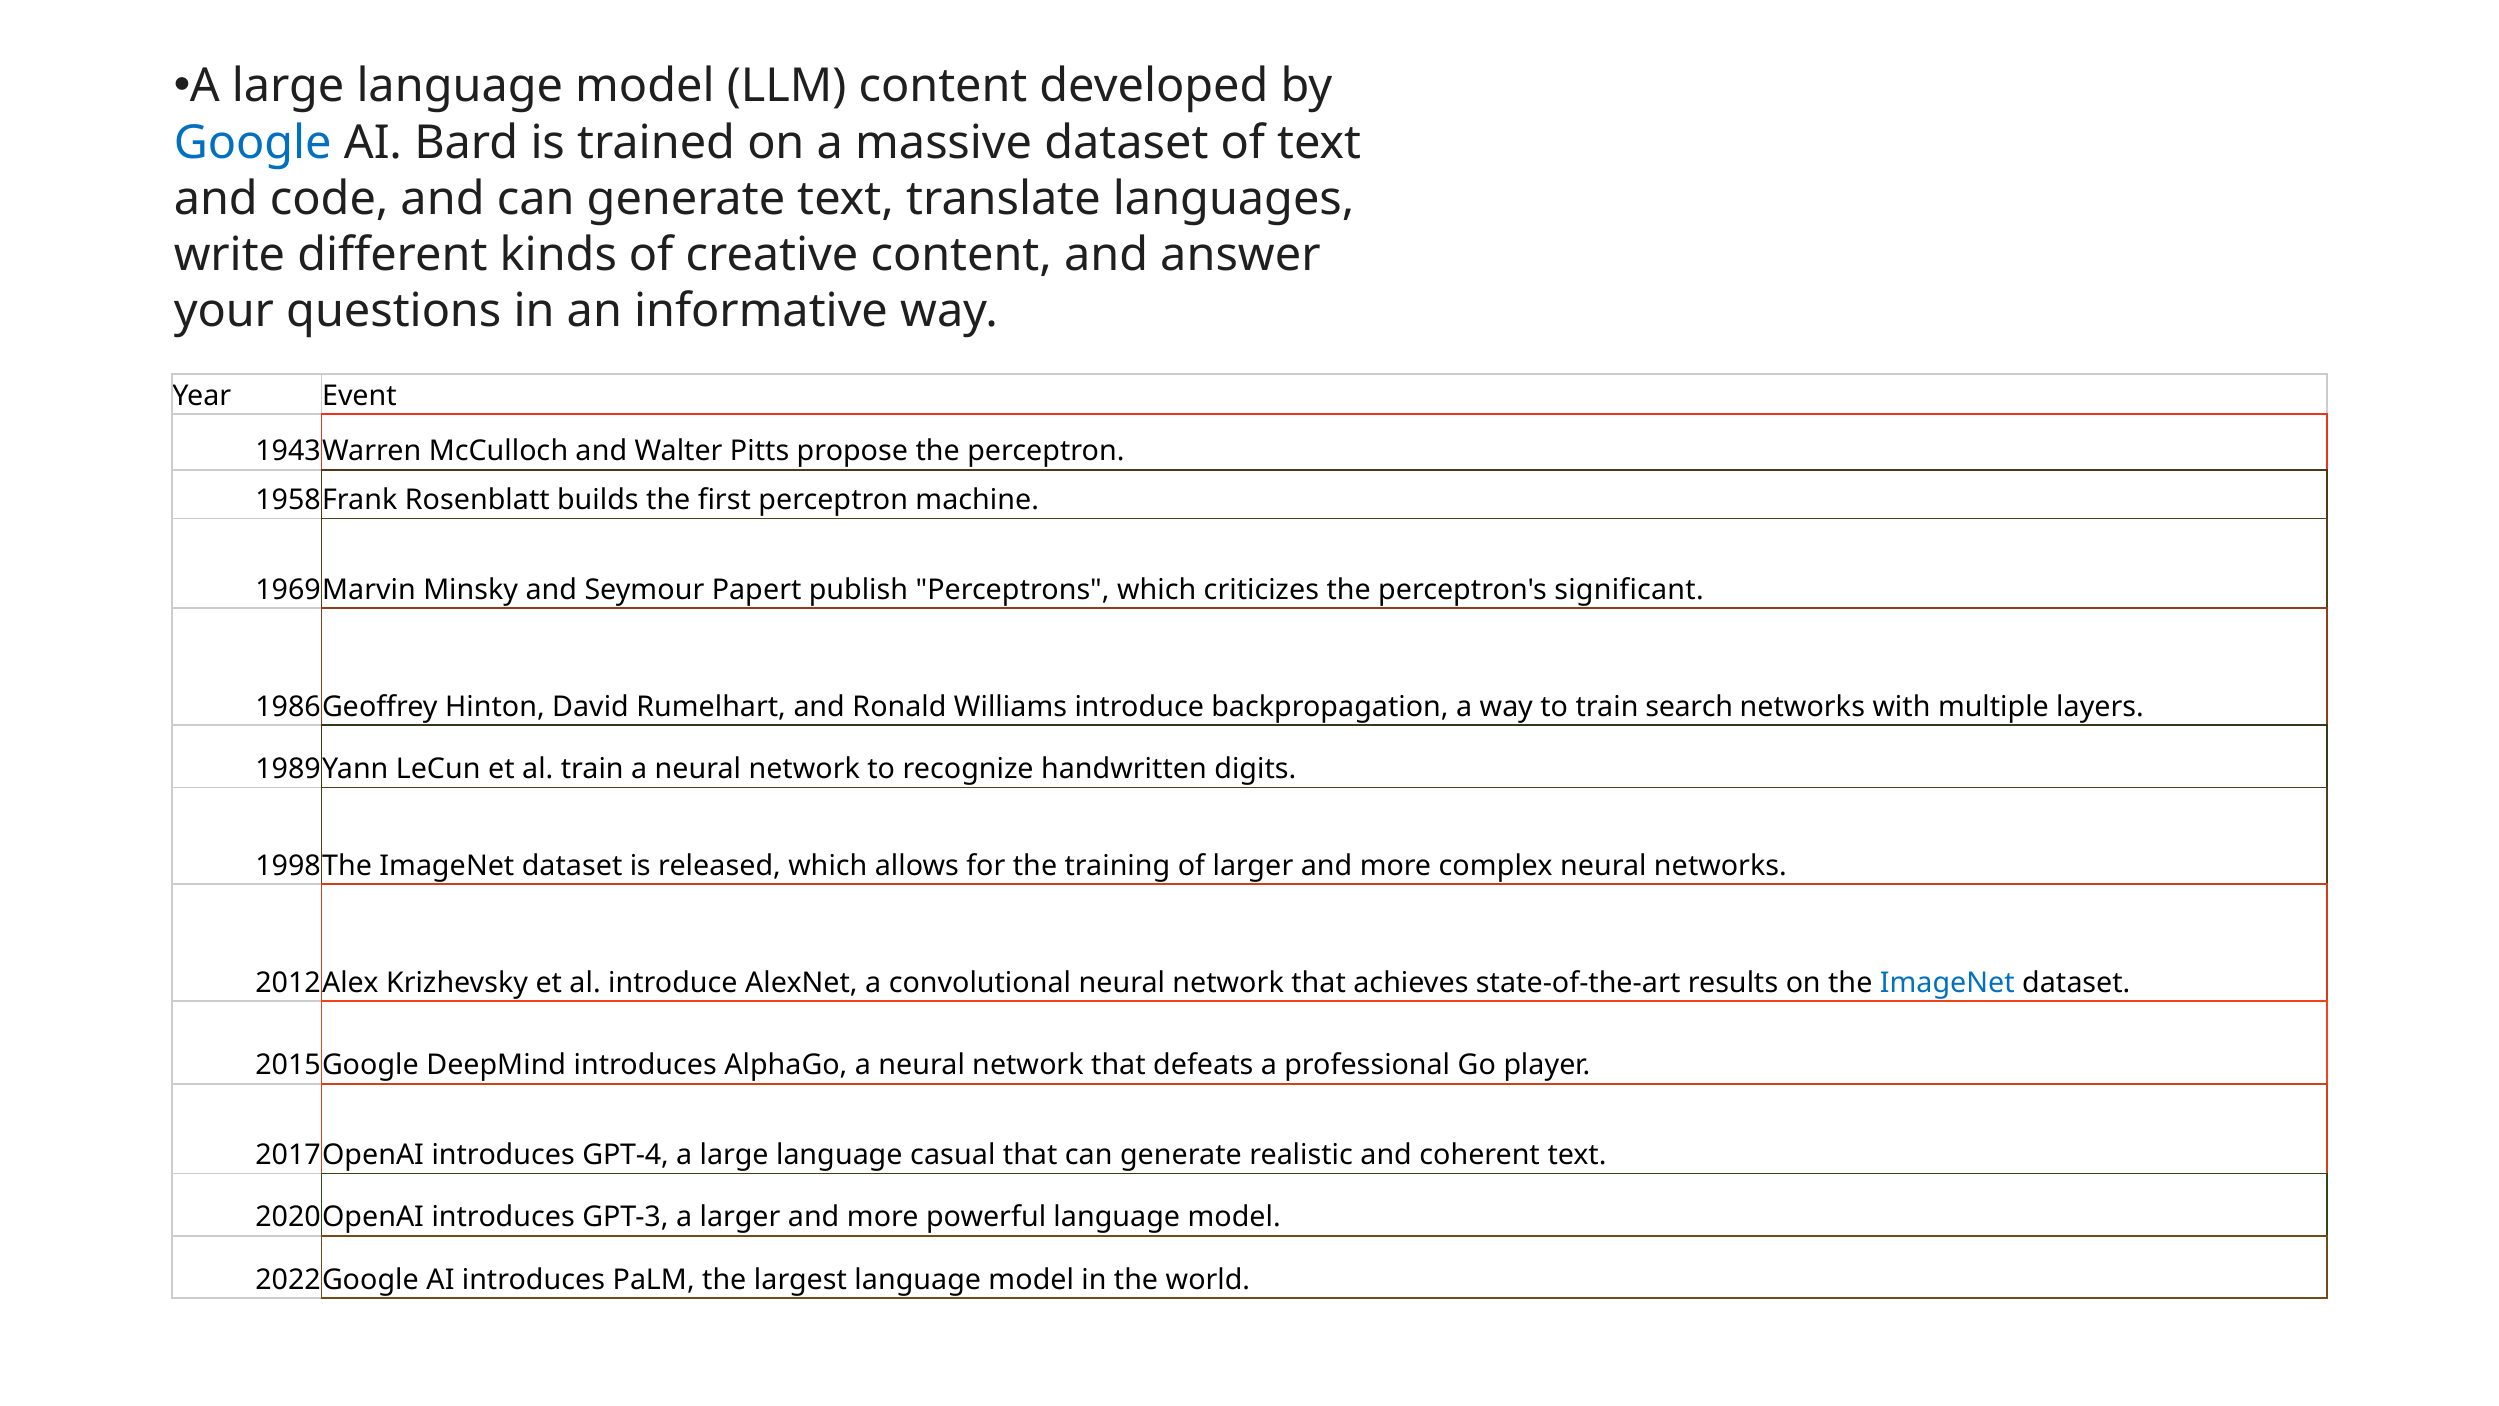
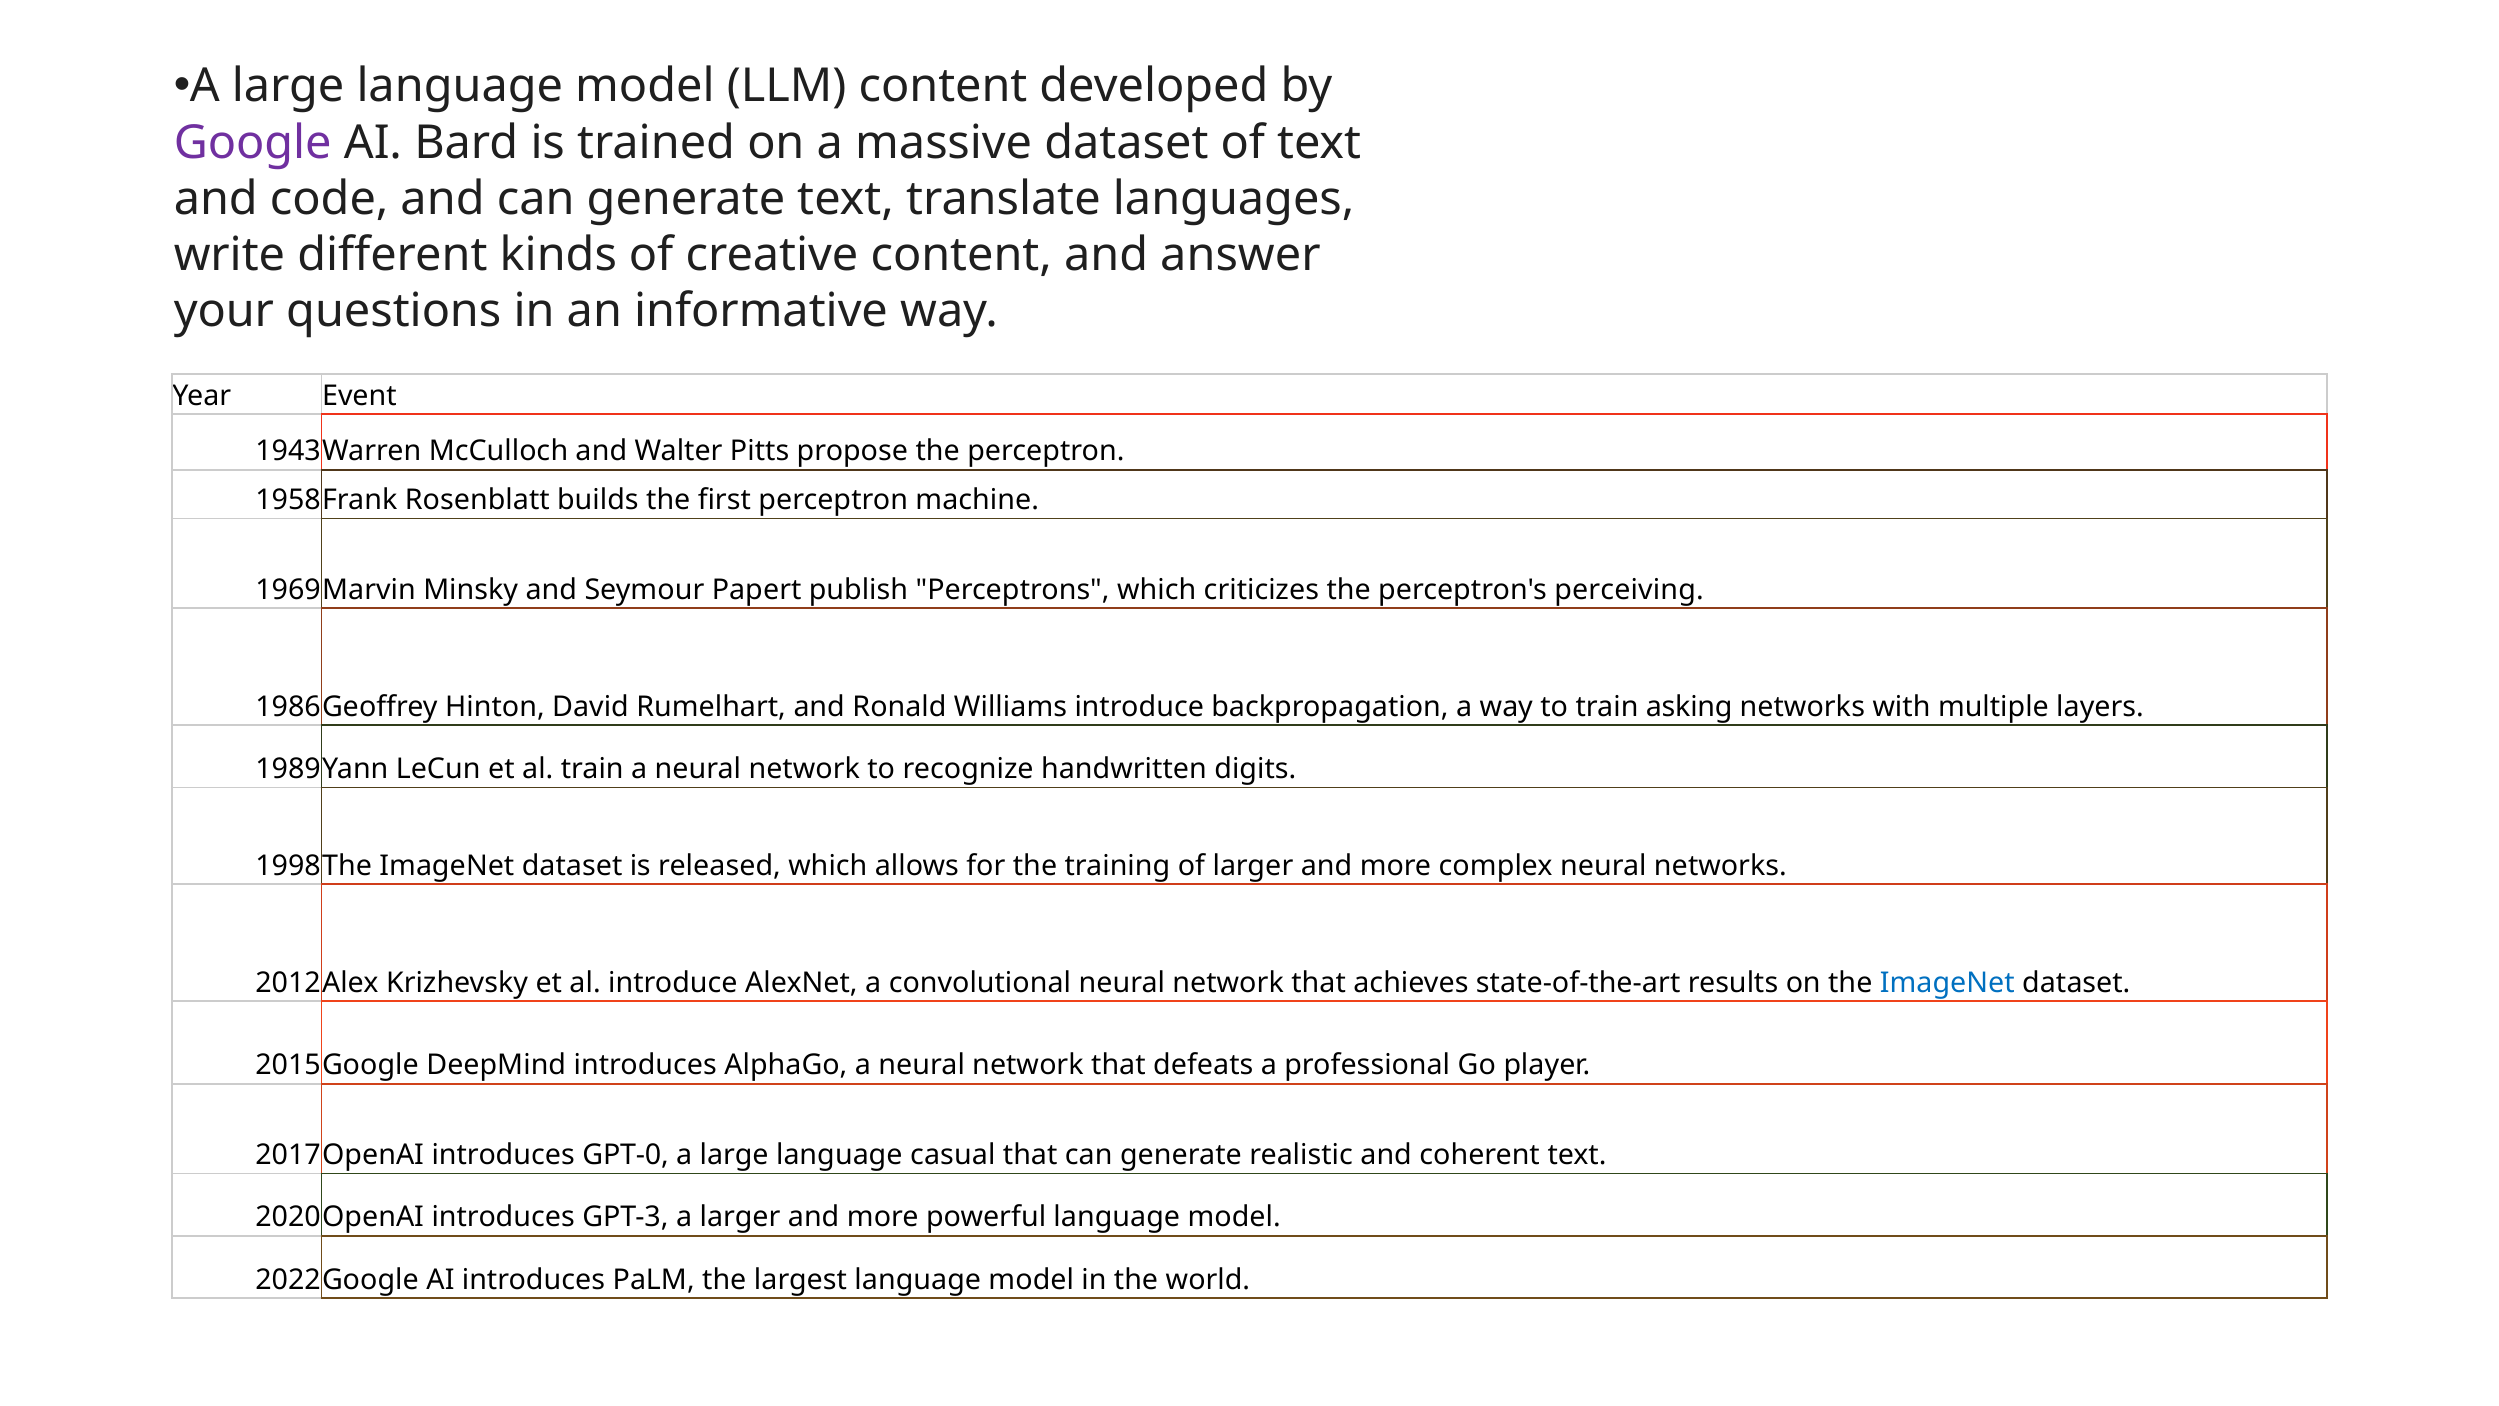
Google colour: blue -> purple (253, 143)
significant: significant -> perceiving (1629, 590)
search: search -> asking (1689, 707)
GPT-4: GPT-4 -> GPT-0 (626, 1155)
